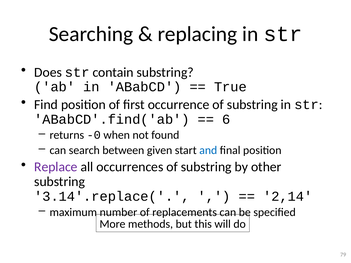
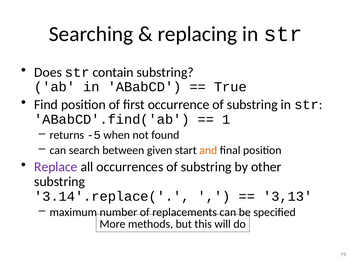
6: 6 -> 1 (226, 119)
-0: -0 -> -5 (94, 135)
and colour: blue -> orange (208, 150)
2,14: 2,14 -> 3,13 (288, 197)
